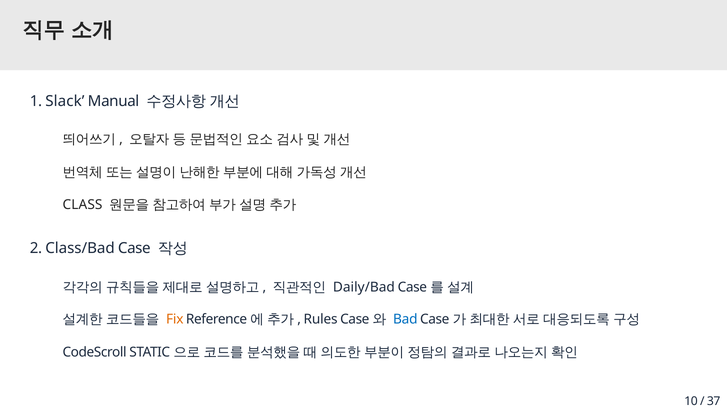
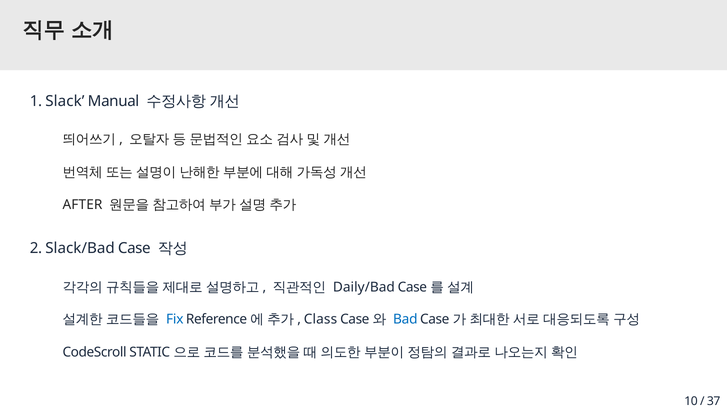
CLASS: CLASS -> AFTER (82, 205)
Class/Bad: Class/Bad -> Slack/Bad (80, 248)
Fix colour: orange -> blue (175, 319)
Rules: Rules -> Class (320, 319)
